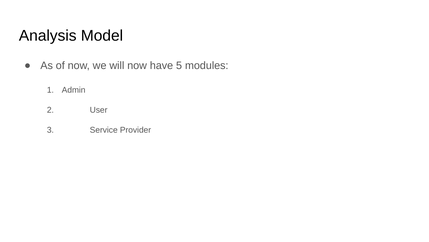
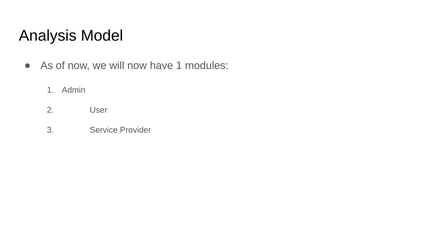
have 5: 5 -> 1 (179, 66)
